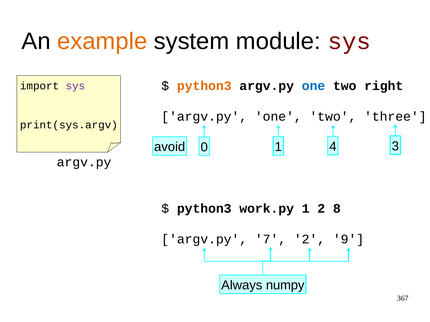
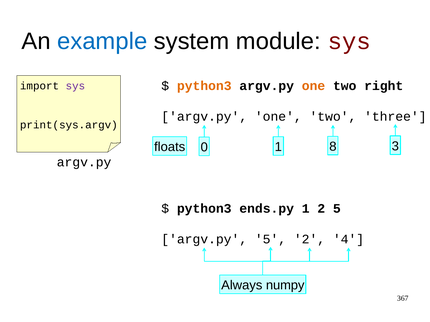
example colour: orange -> blue (102, 41)
one colour: blue -> orange (314, 86)
avoid: avoid -> floats (170, 147)
4: 4 -> 8 (333, 147)
work.py: work.py -> ends.py (267, 209)
1 2 8: 8 -> 5 (337, 209)
7: 7 -> 5 (271, 240)
9: 9 -> 4 (349, 240)
